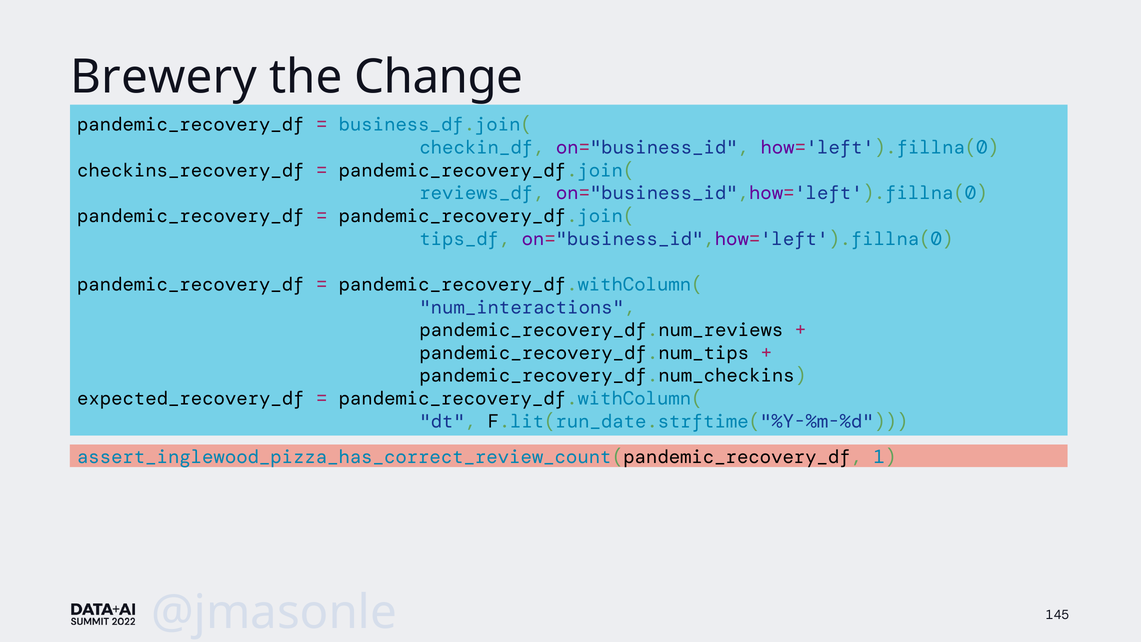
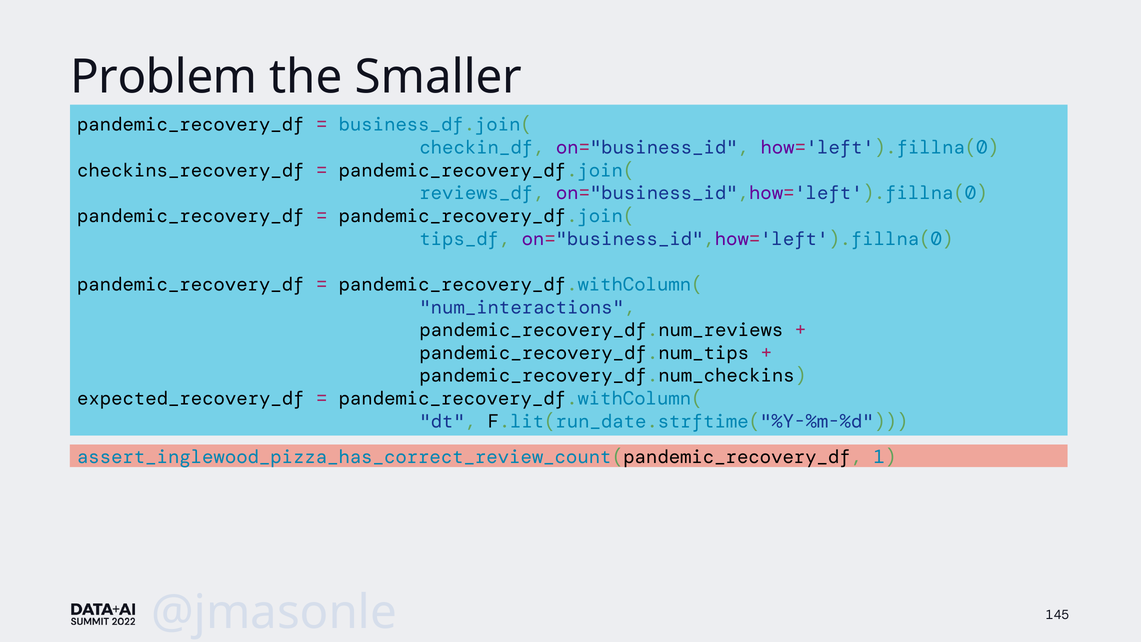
Brewery: Brewery -> Problem (164, 77)
Change: Change -> Smaller (438, 77)
